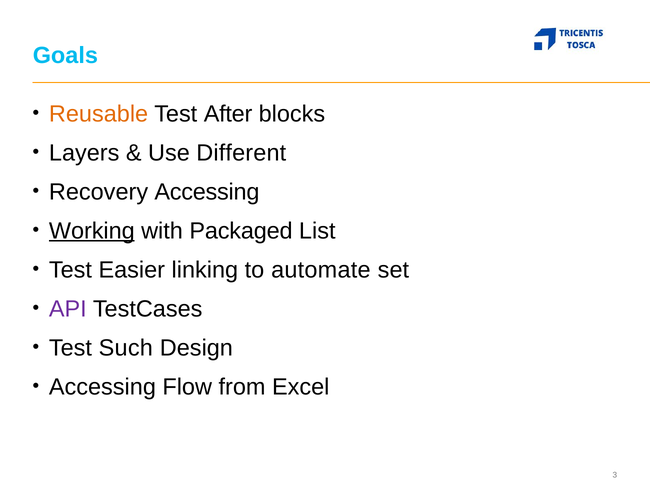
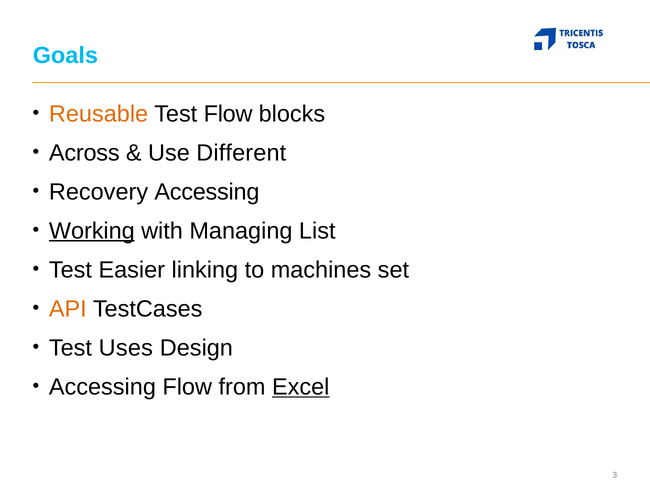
Test After: After -> Flow (228, 114)
Layers: Layers -> Across (84, 153)
Packaged: Packaged -> Managing (241, 231)
automate: automate -> machines (321, 270)
API colour: purple -> orange (68, 309)
Such: Such -> Uses (126, 348)
Excel underline: none -> present (301, 387)
